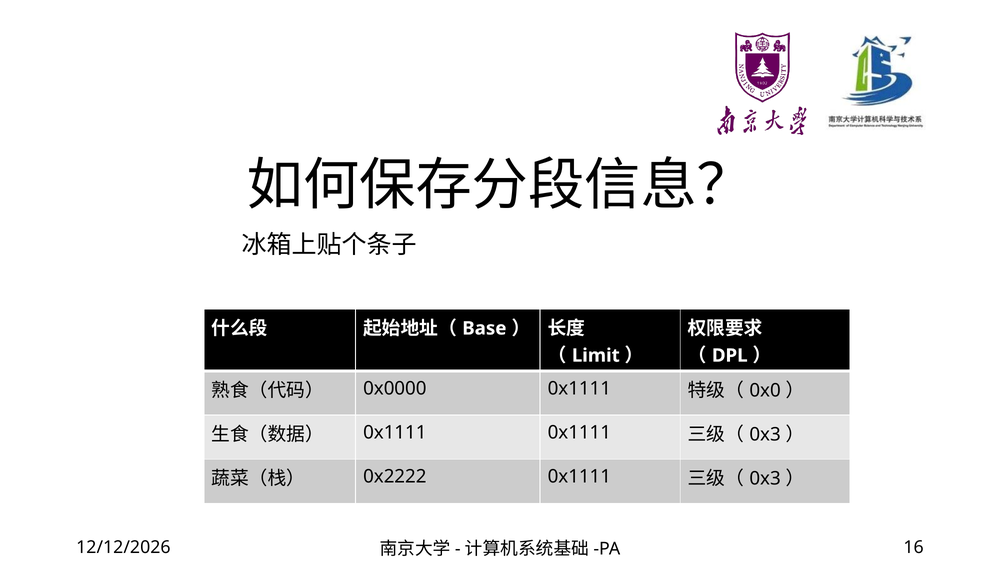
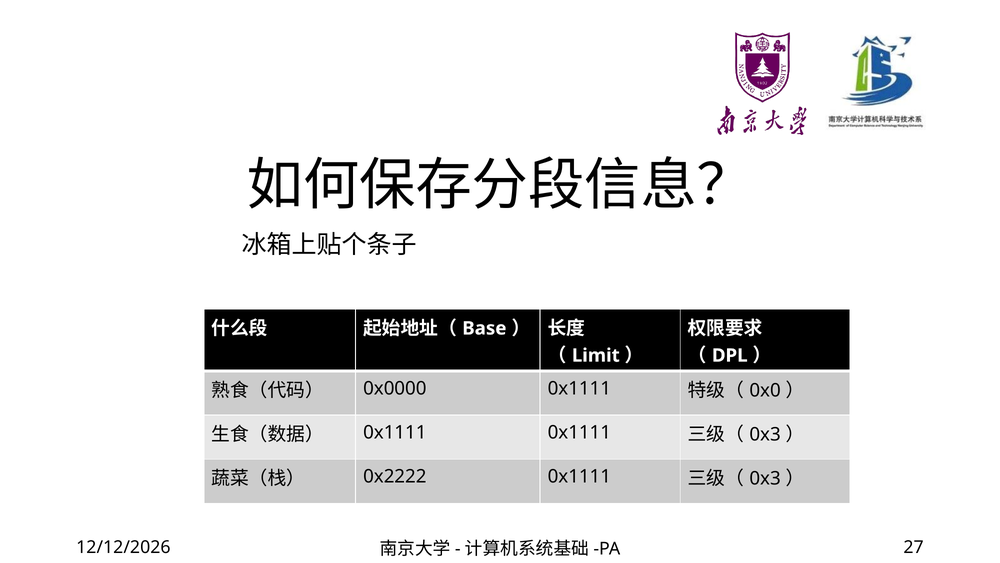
16: 16 -> 27 (914, 547)
